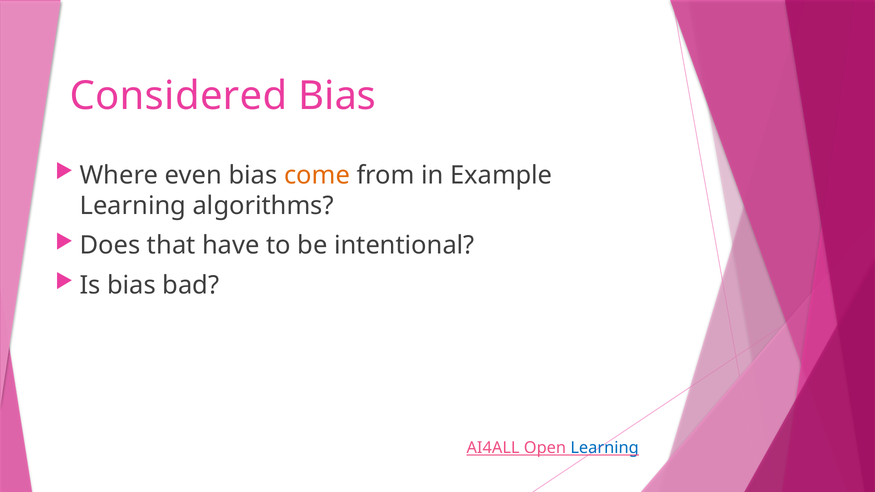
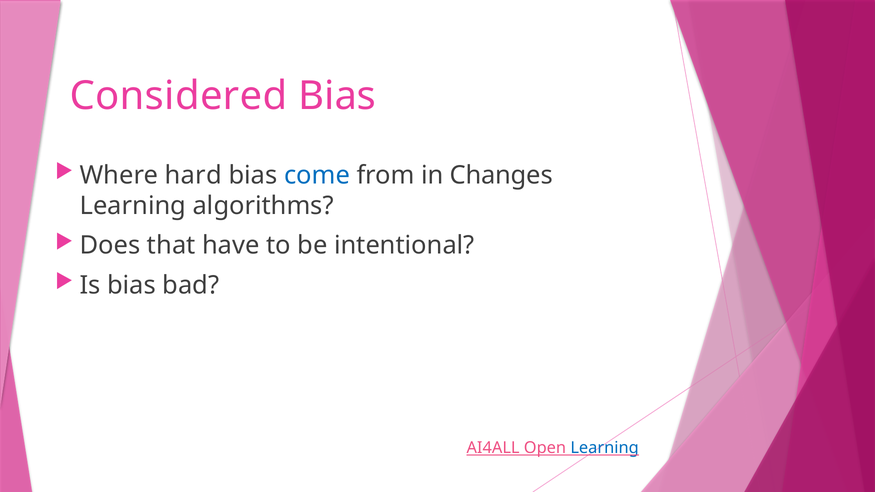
even: even -> hard (193, 175)
come colour: orange -> blue (317, 175)
Example: Example -> Changes (501, 175)
